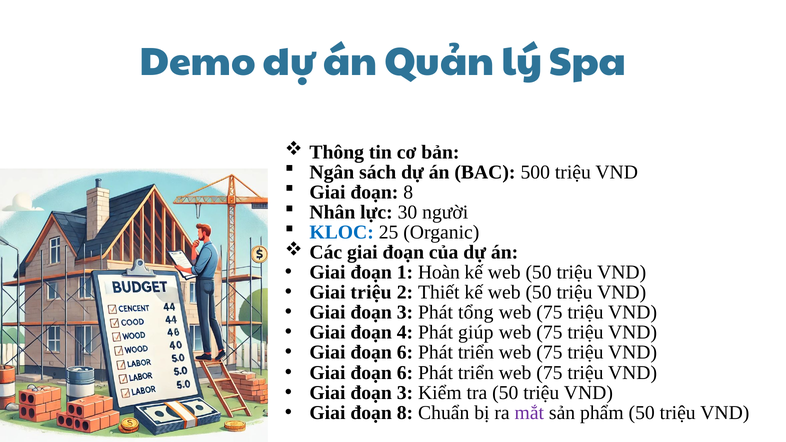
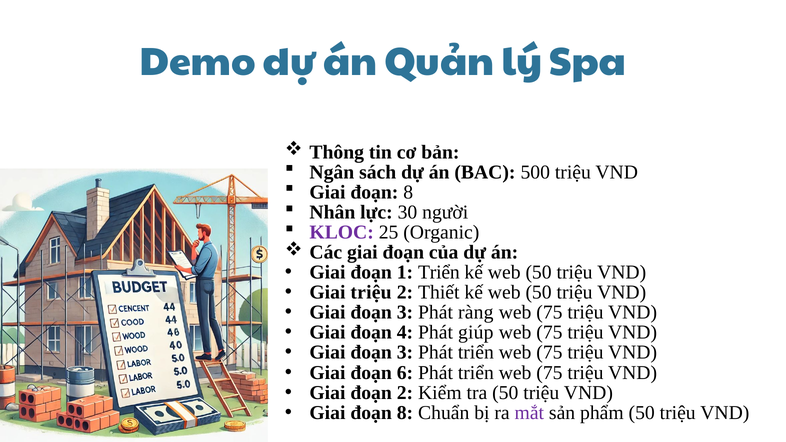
KLOC colour: blue -> purple (342, 232)
1 Hoàn: Hoàn -> Triển (439, 272)
tổng: tổng -> ràng (476, 313)
6: 6 -> 3 (405, 353)
3: 3 -> 2 (405, 393)
